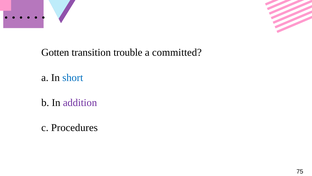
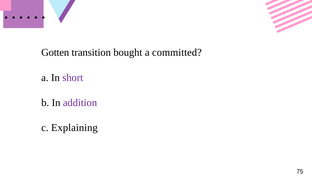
trouble: trouble -> bought (128, 52)
short colour: blue -> purple (73, 77)
Procedures: Procedures -> Explaining (74, 127)
